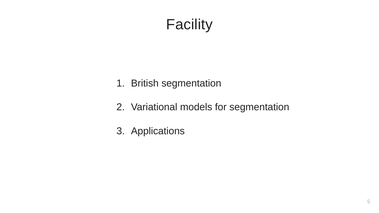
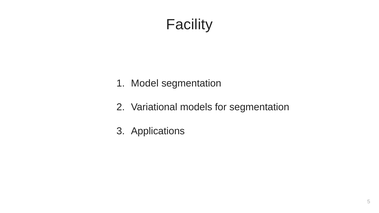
British: British -> Model (145, 83)
